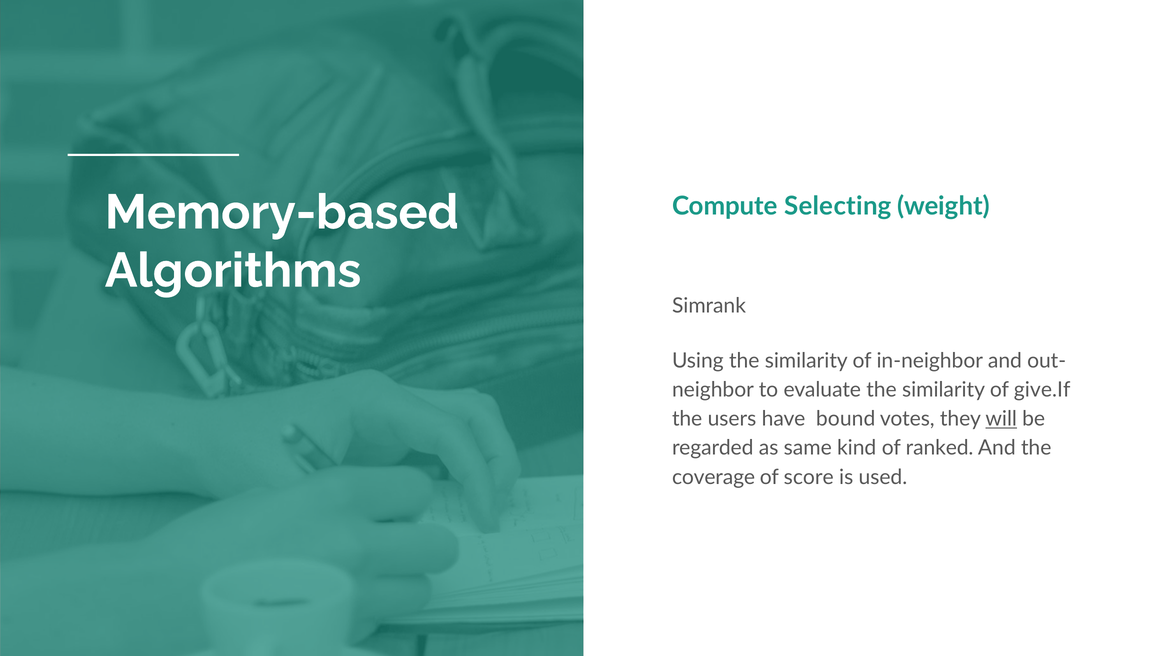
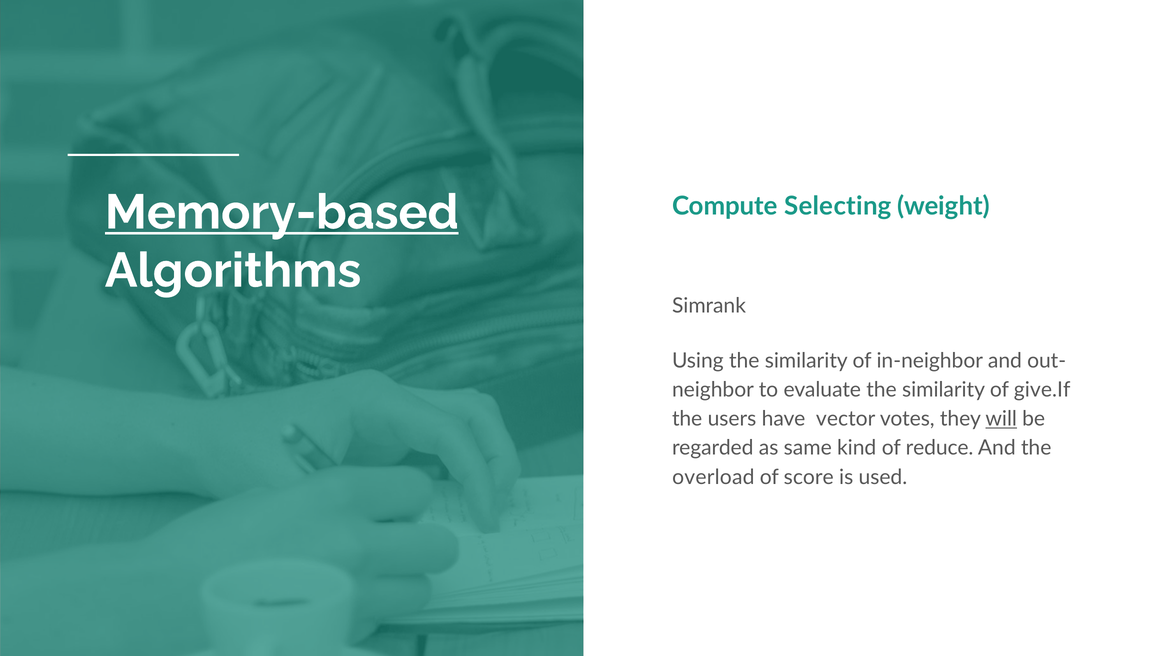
Memory-based underline: none -> present (282, 213)
bound: bound -> vector (846, 419)
ranked: ranked -> reduce (940, 448)
coverage: coverage -> overload (713, 477)
